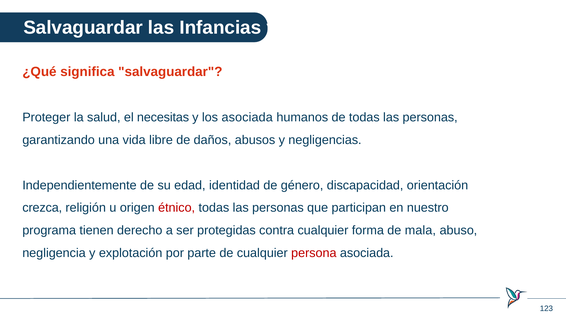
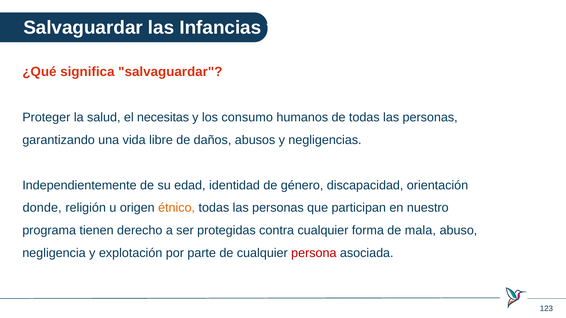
los asociada: asociada -> consumo (247, 118)
crezca: crezca -> donde (42, 208)
étnico colour: red -> orange (177, 208)
